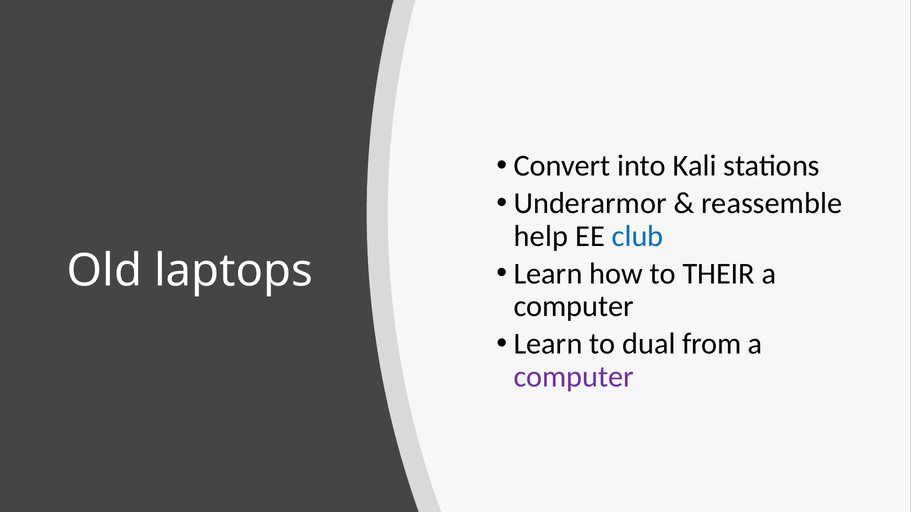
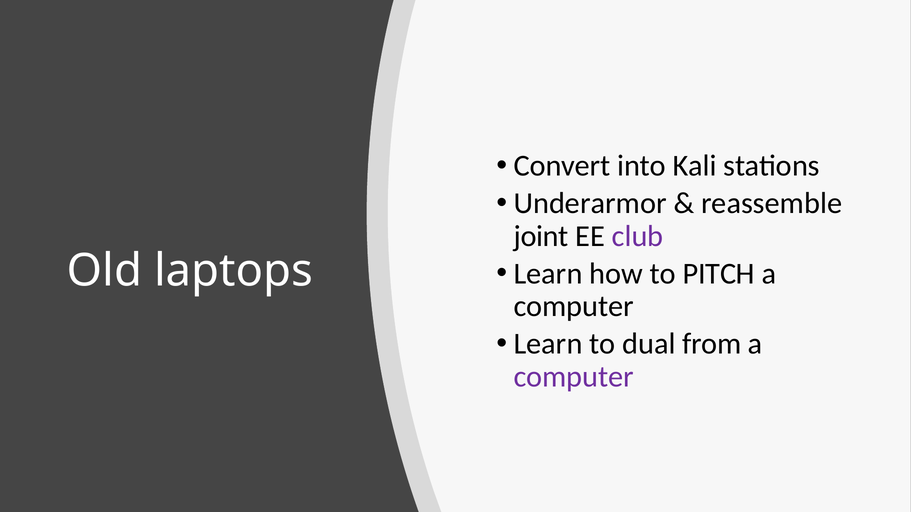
help: help -> joint (541, 236)
club colour: blue -> purple (638, 236)
THEIR: THEIR -> PITCH (719, 274)
